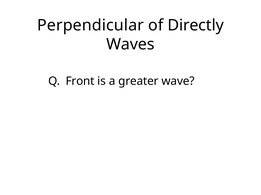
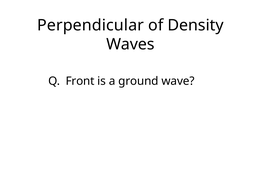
Directly: Directly -> Density (196, 25)
greater: greater -> ground (138, 81)
